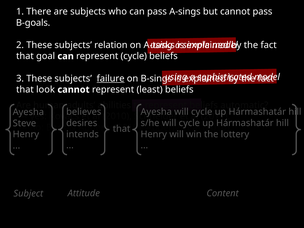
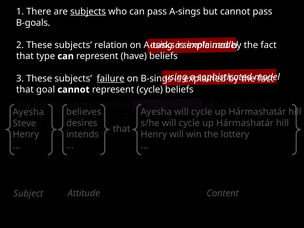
subjects underline: none -> present (88, 12)
goal: goal -> type (46, 56)
represent cycle: cycle -> have (134, 56)
look: look -> goal (46, 90)
represent least: least -> cycle (150, 90)
